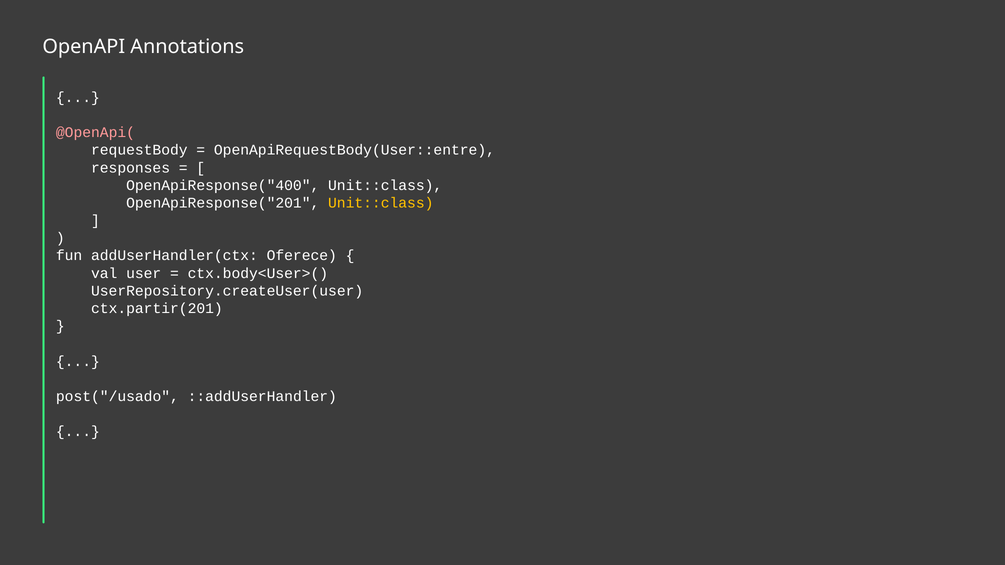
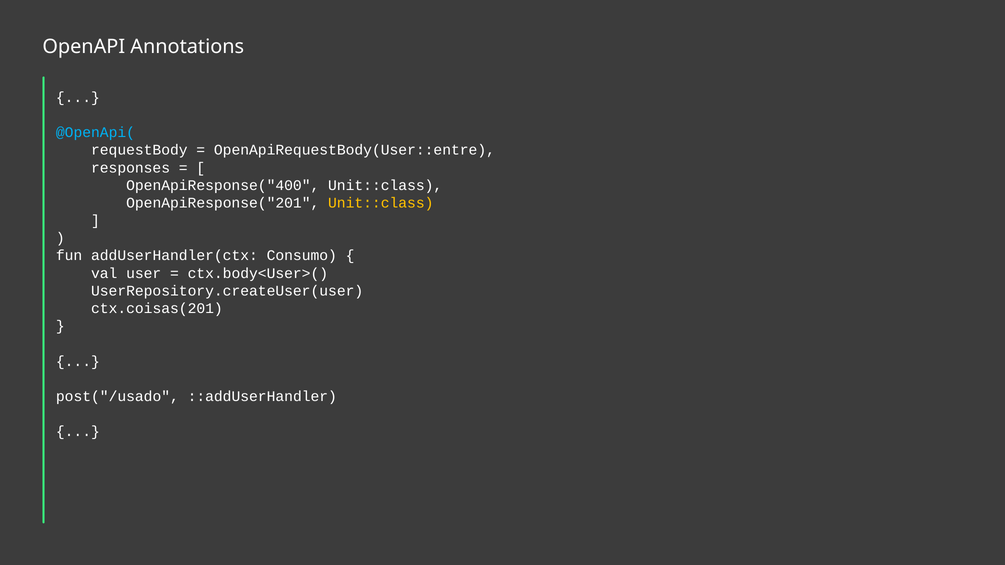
@OpenApi( colour: pink -> light blue (95, 133)
Oferece: Oferece -> Consumo (302, 256)
ctx.partir(201: ctx.partir(201 -> ctx.coisas(201 (157, 309)
